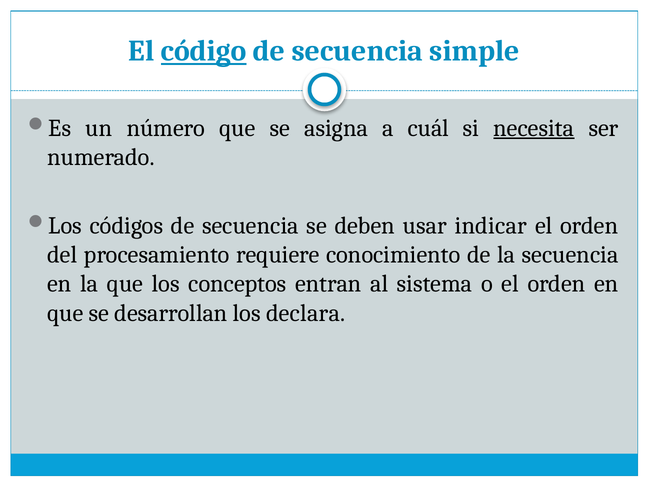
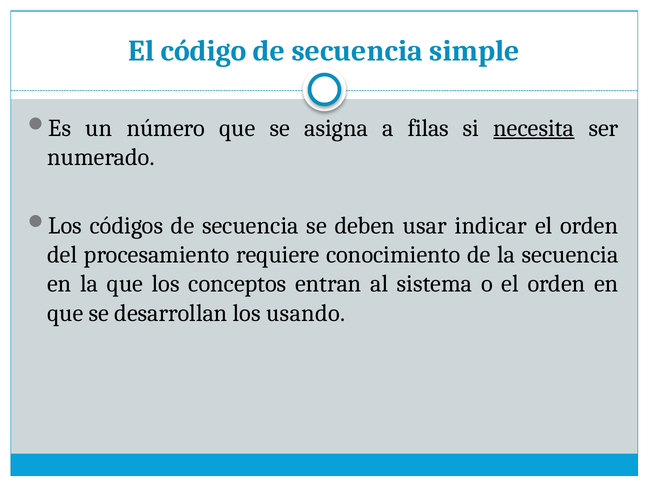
código underline: present -> none (204, 51)
cuál: cuál -> filas (428, 128)
declara: declara -> usando (306, 313)
